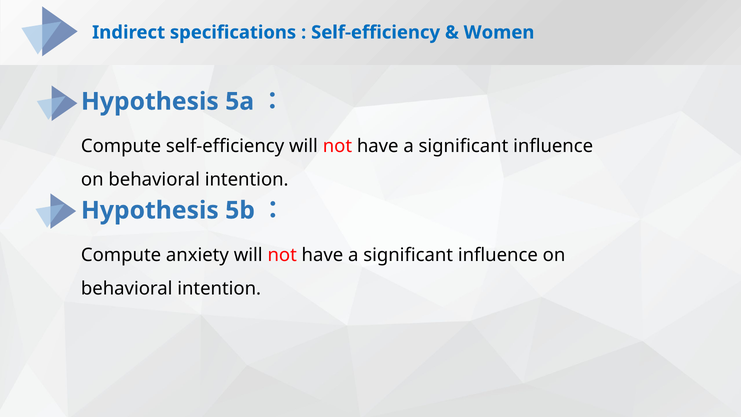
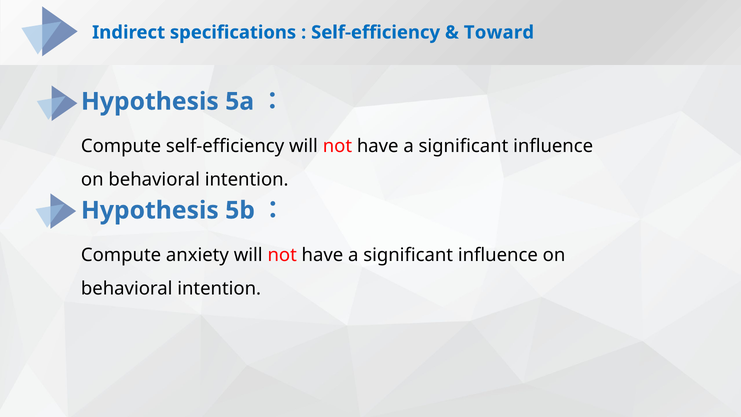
Women: Women -> Toward (499, 32)
